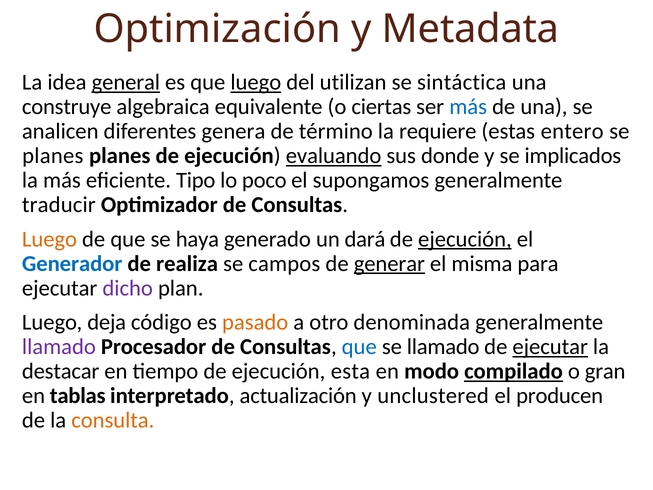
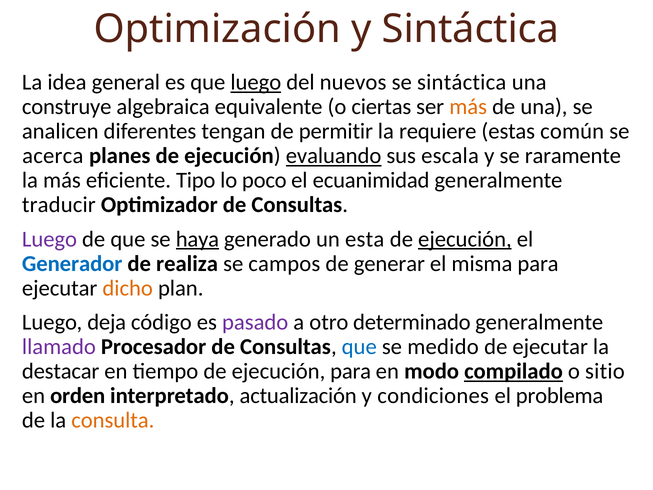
y Metadata: Metadata -> Sintáctica (470, 29)
general underline: present -> none (126, 82)
utilizan: utilizan -> nuevos (353, 82)
más colour: blue -> orange (468, 107)
genera: genera -> tengan (233, 131)
término: término -> permitir (336, 131)
entero: entero -> común (572, 131)
planes: planes -> acerca (53, 156)
donde: donde -> escala (450, 156)
implicados: implicados -> raramente (573, 156)
supongamos: supongamos -> ecuanimidad (371, 180)
Luego colour: orange -> purple (49, 239)
haya underline: none -> present (197, 239)
dará: dará -> esta (365, 239)
generar underline: present -> none (389, 263)
dicho colour: purple -> orange (128, 288)
pasado colour: orange -> purple (255, 322)
denominada: denominada -> determinado (412, 322)
se llamado: llamado -> medido (443, 347)
ejecutar underline: present -> none (550, 347)
ejecución esta: esta -> para (351, 371)
gran: gran -> sitio (605, 371)
tablas: tablas -> orden (78, 396)
unclustered: unclustered -> condiciones (433, 396)
producen: producen -> problema (560, 396)
